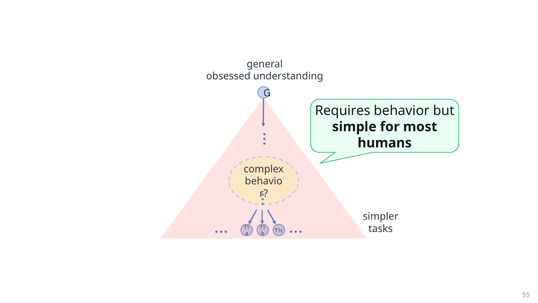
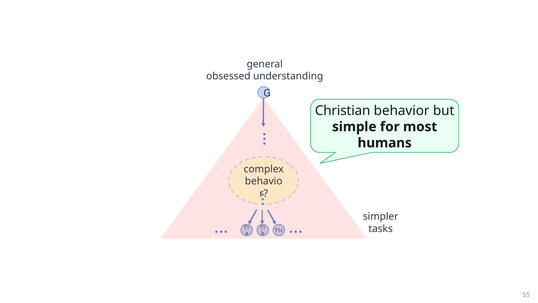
Requires: Requires -> Christian (343, 110)
